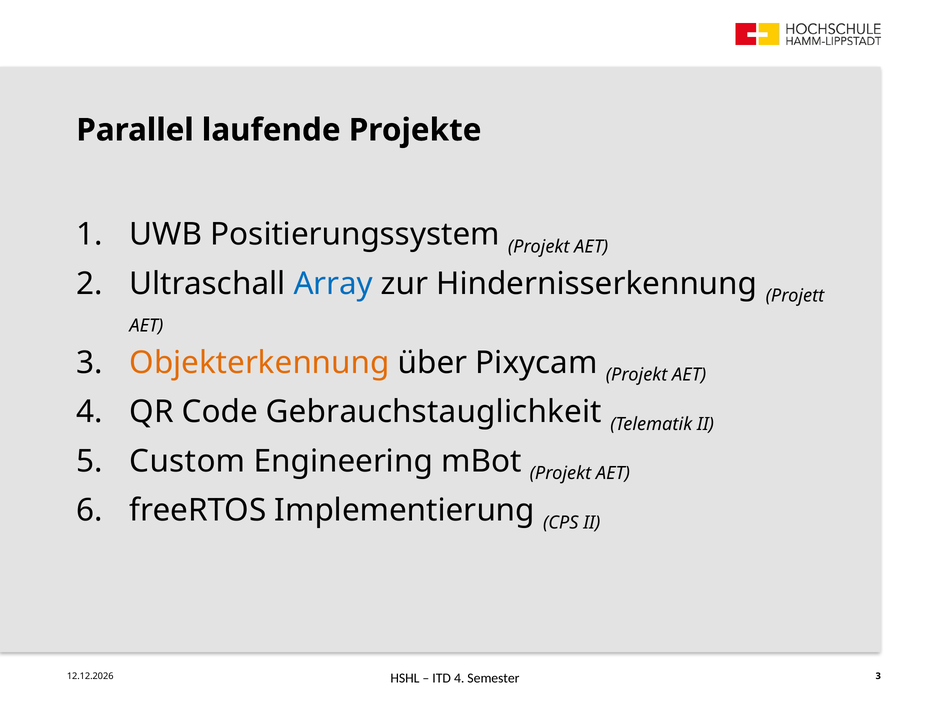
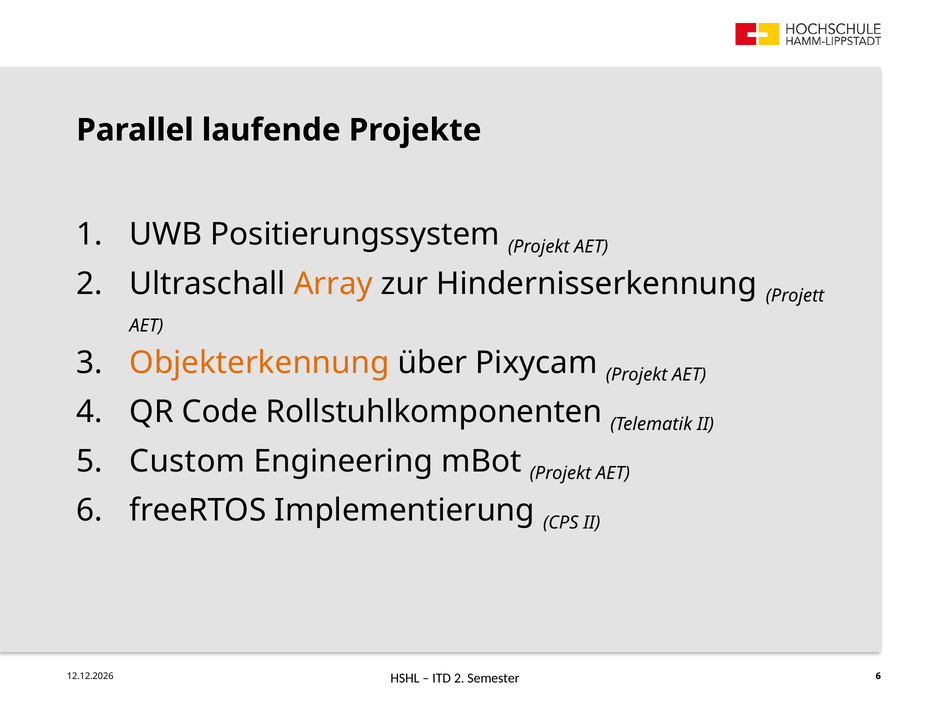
Array colour: blue -> orange (333, 284)
Gebrauchstauglichkeit: Gebrauchstauglichkeit -> Rollstuhlkomponenten (434, 412)
ITD 4: 4 -> 2 (459, 678)
3: 3 -> 6 (878, 676)
